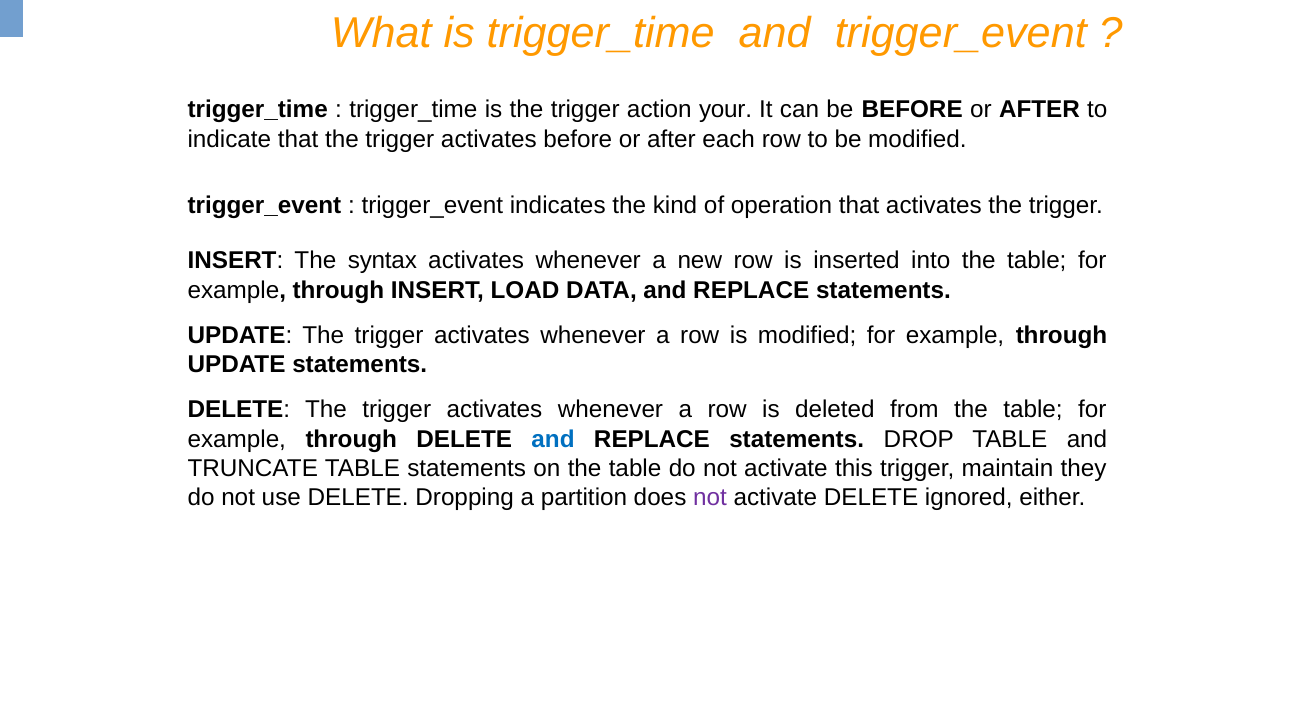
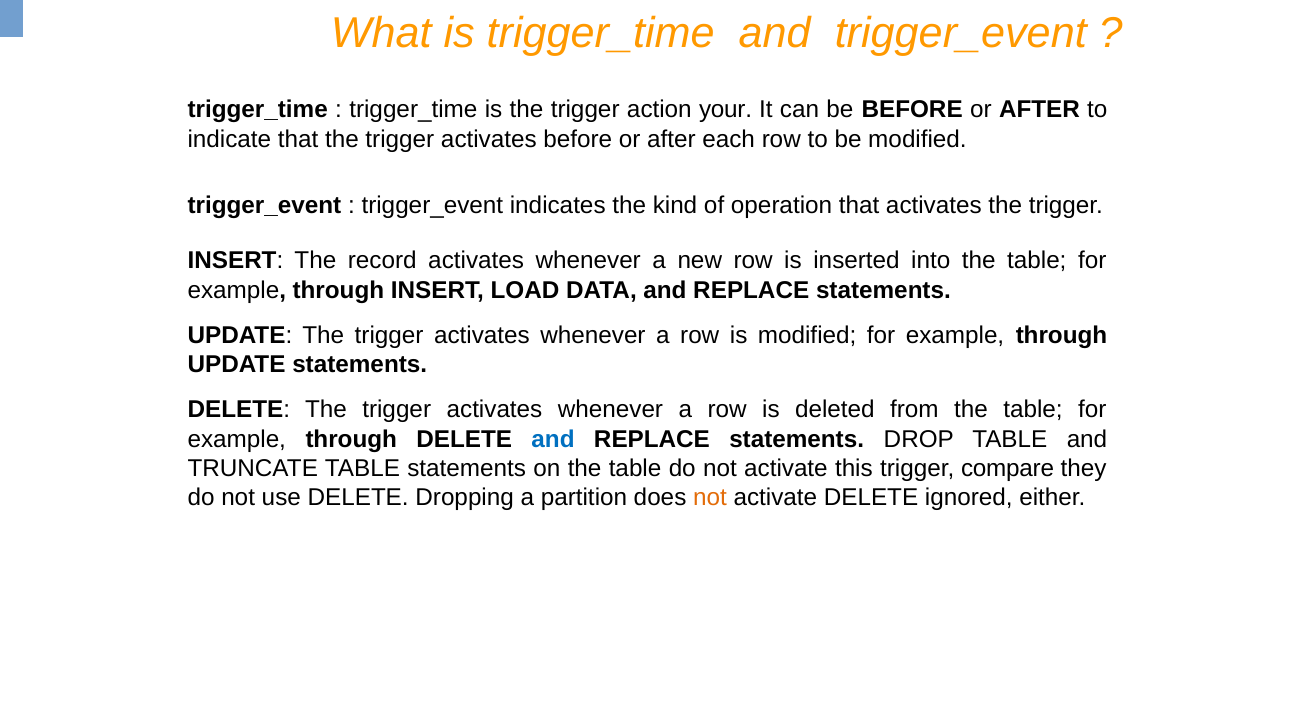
syntax: syntax -> record (382, 261)
maintain: maintain -> compare (1008, 468)
not colour: purple -> orange (710, 498)
